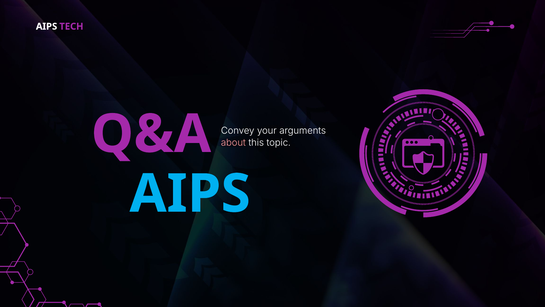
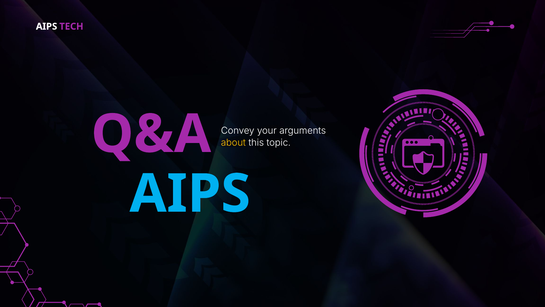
about colour: pink -> yellow (233, 142)
